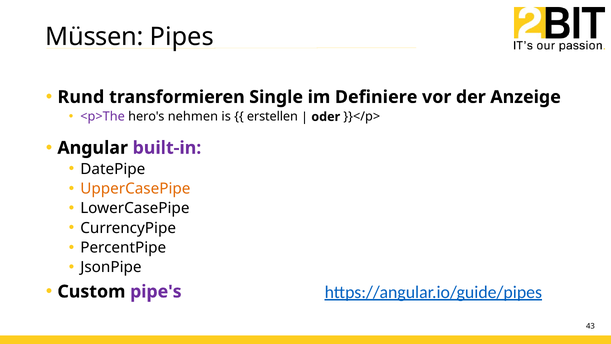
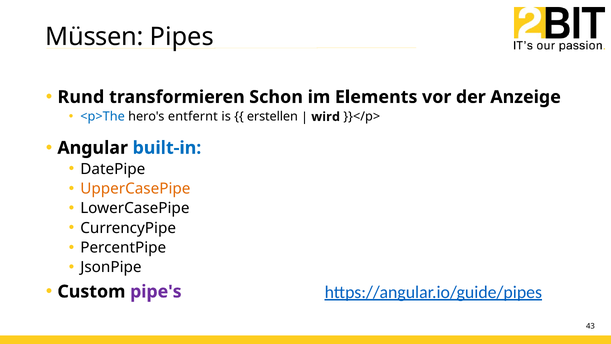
Single: Single -> Schon (276, 97)
Definiere: Definiere -> Elements (376, 97)
<p>The colour: purple -> blue (103, 117)
nehmen: nehmen -> entfernt (193, 117)
oder: oder -> wird (326, 117)
built-in colour: purple -> blue (167, 148)
